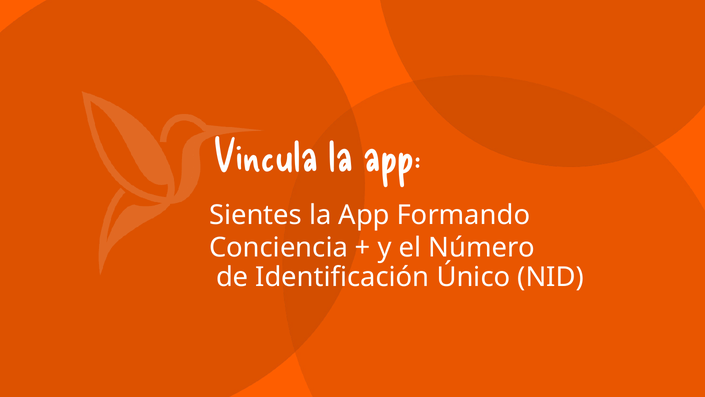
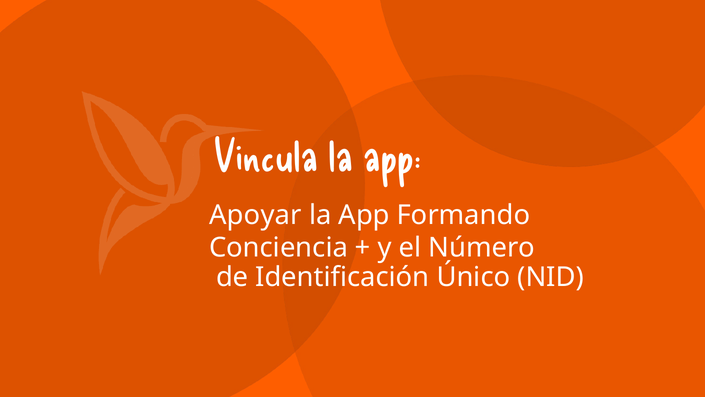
Sientes: Sientes -> Apoyar (255, 215)
